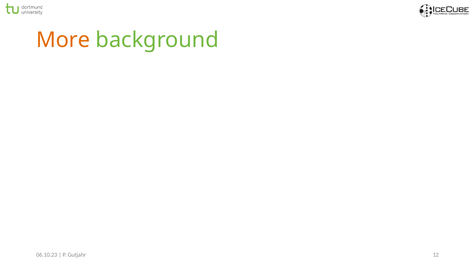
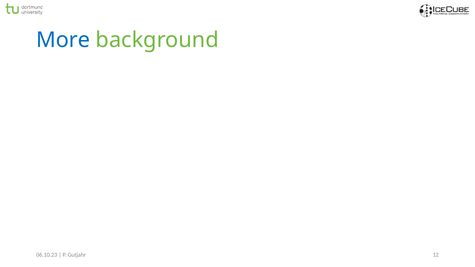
More colour: orange -> blue (63, 40)
